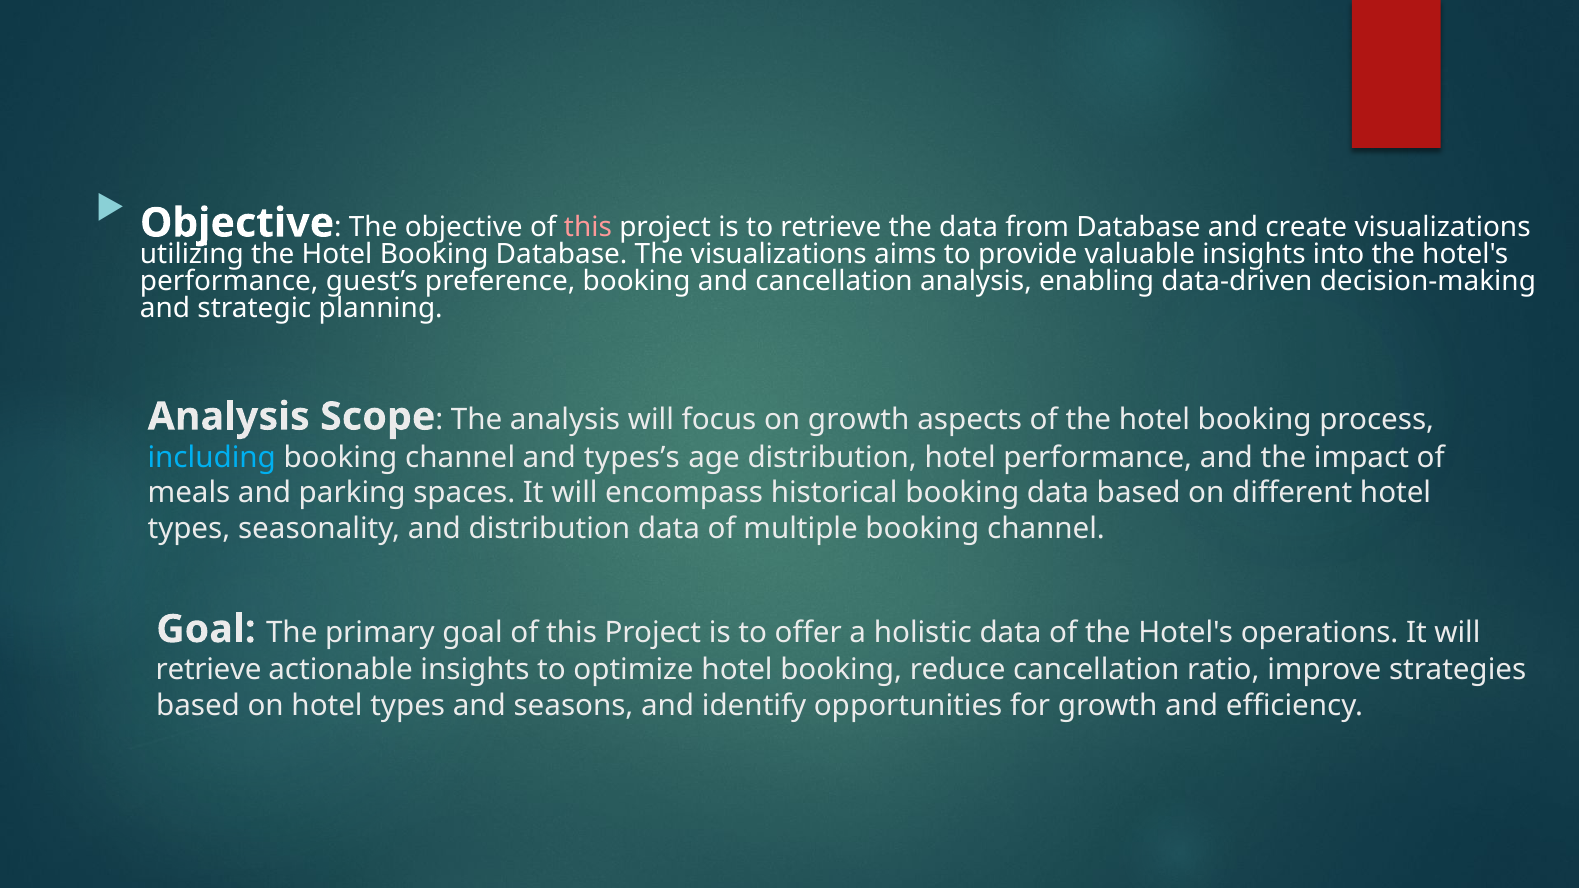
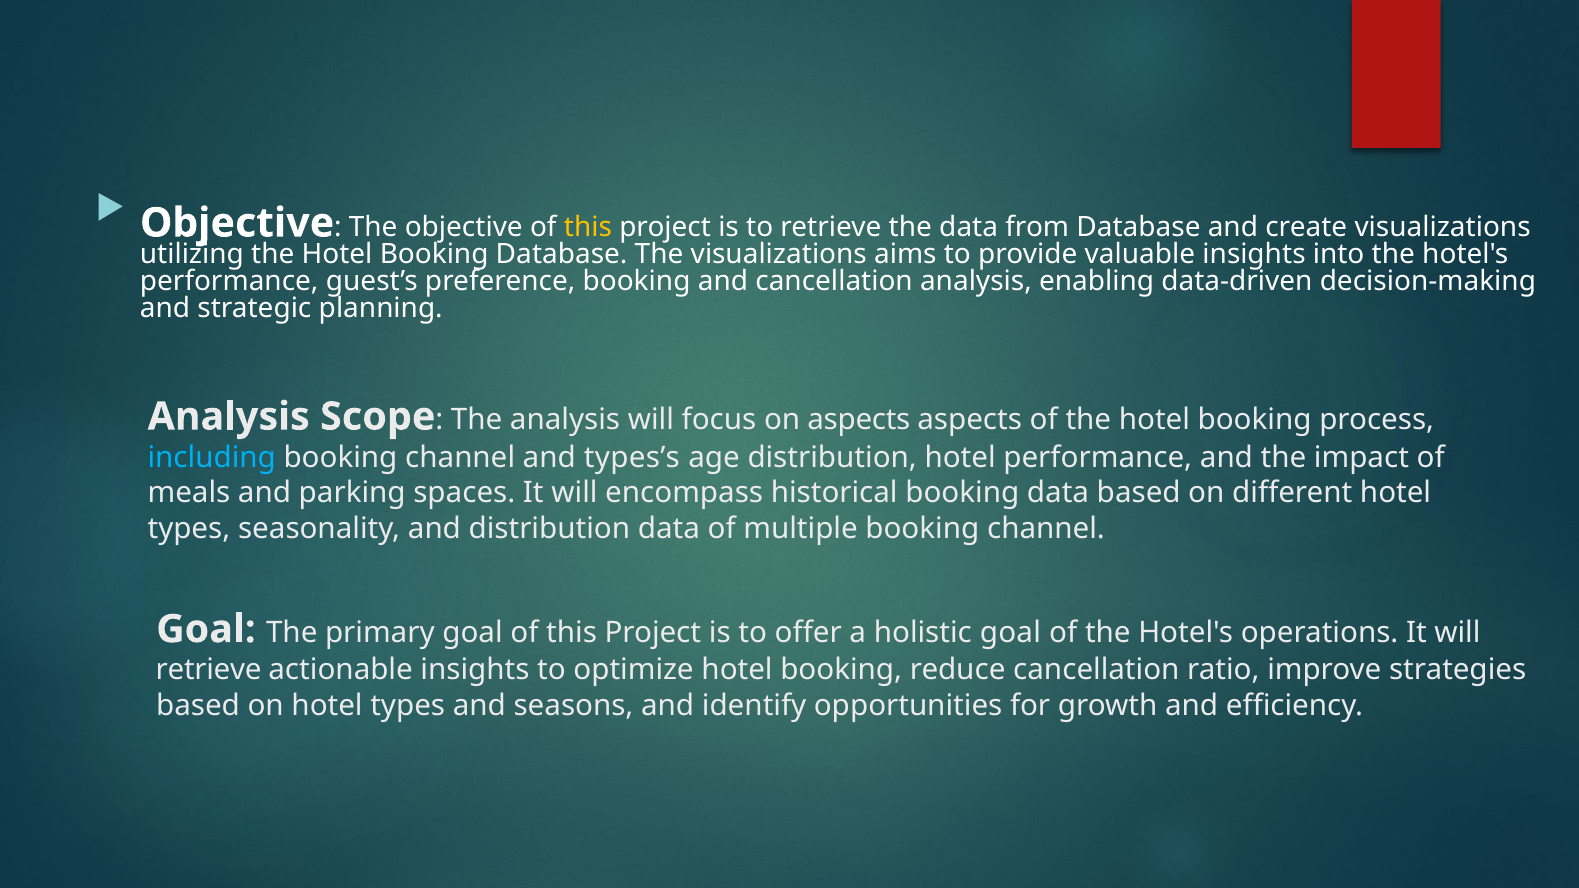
this colour: pink -> yellow (588, 227)
on growth: growth -> aspects (859, 420)
holistic data: data -> goal (1010, 633)
